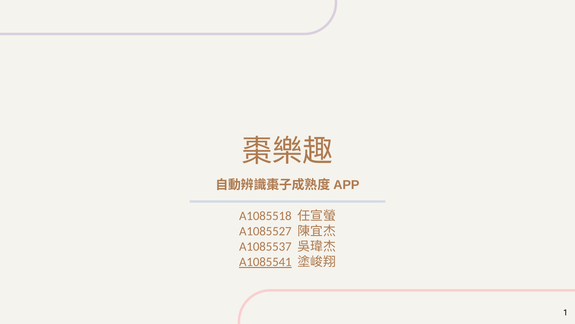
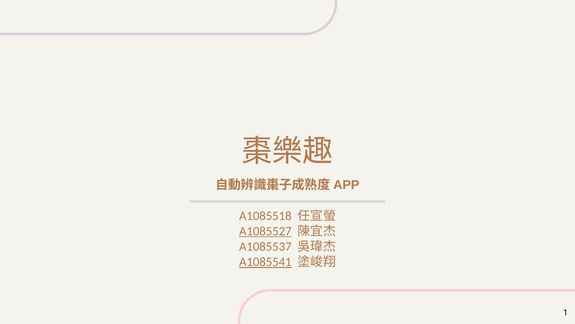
A1085527 underline: none -> present (265, 231)
